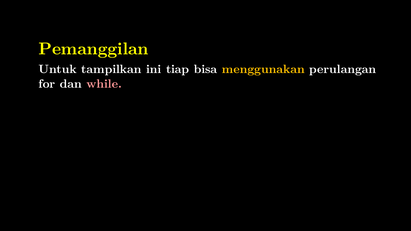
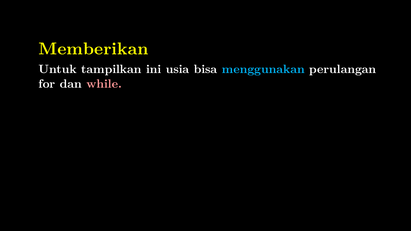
Pemanggilan: Pemanggilan -> Memberikan (94, 49)
tiap: tiap -> usia (178, 69)
menggunakan colour: yellow -> light blue (263, 69)
